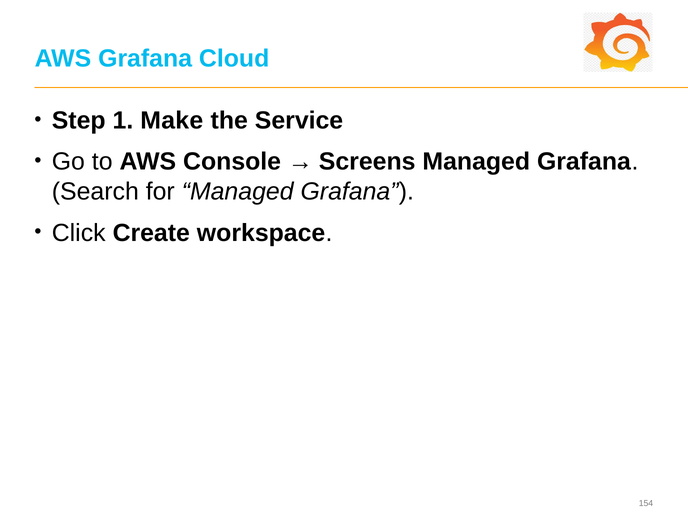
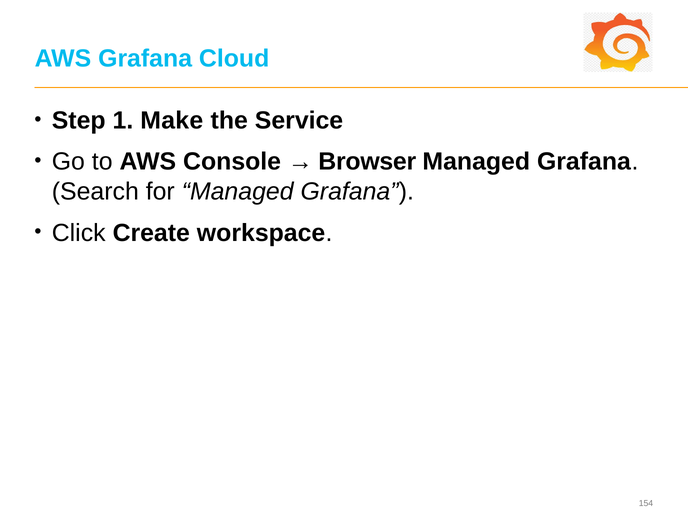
Screens: Screens -> Browser (367, 162)
